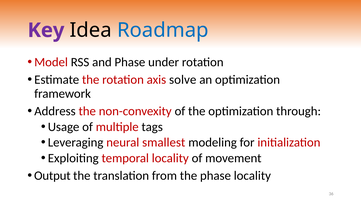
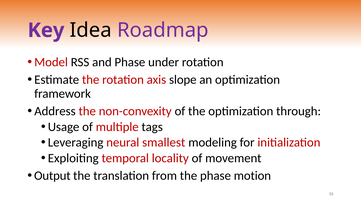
Roadmap colour: blue -> purple (163, 30)
solve: solve -> slope (183, 80)
phase locality: locality -> motion (252, 176)
